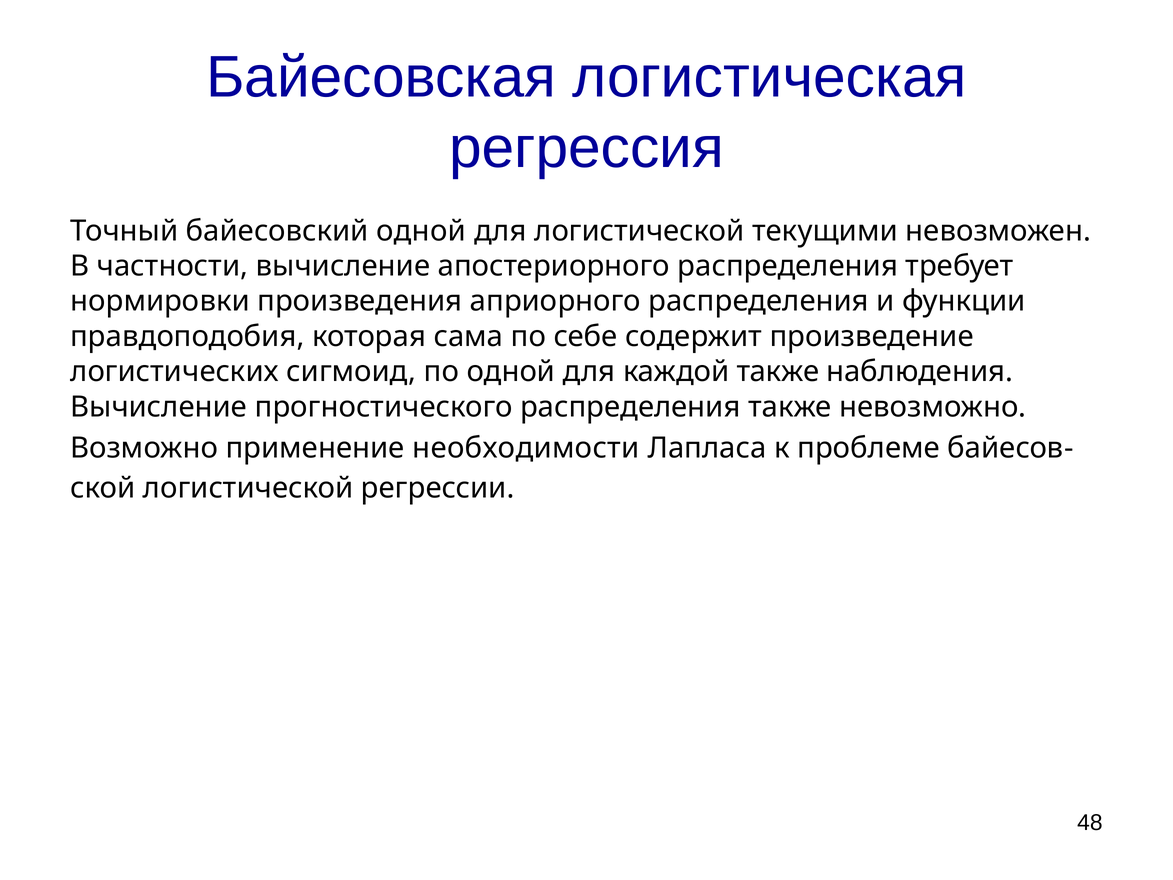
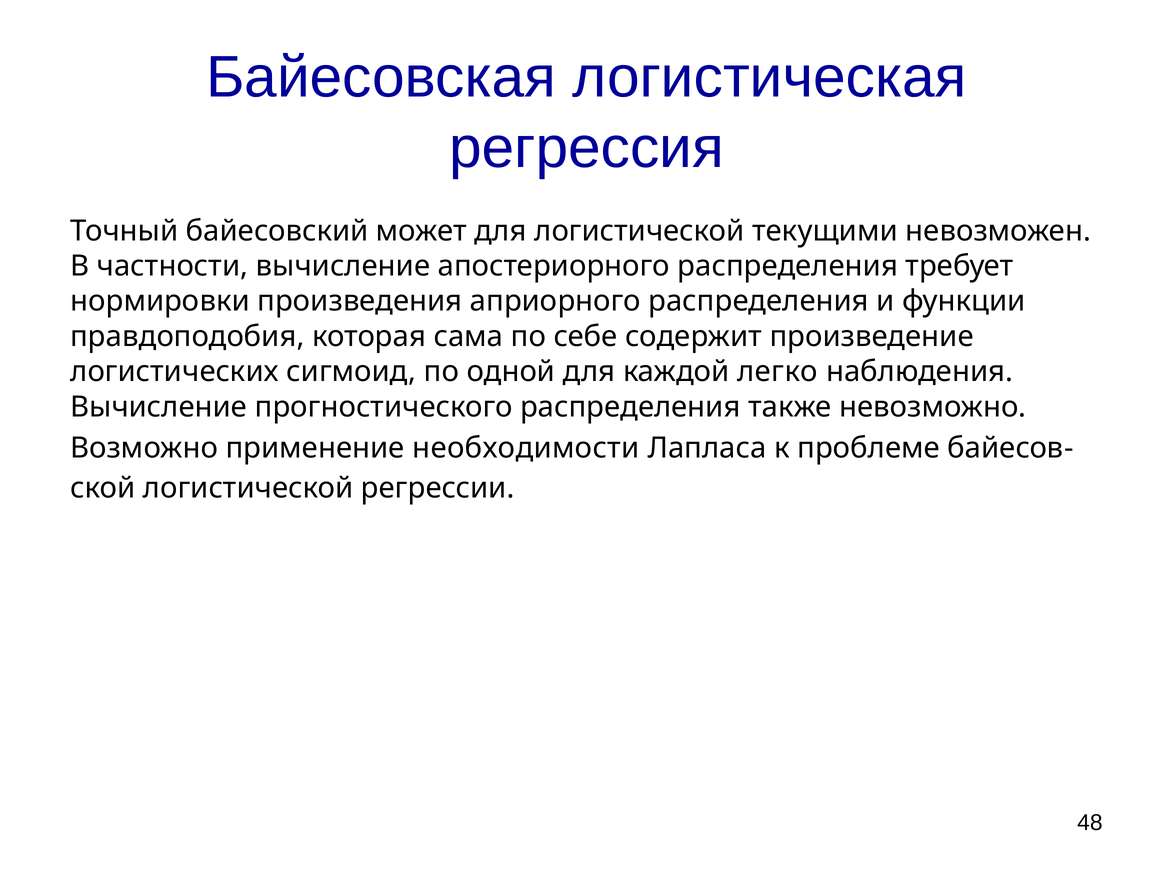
байесовский одной: одной -> может (421, 231)
каждой также: также -> легко (778, 372)
